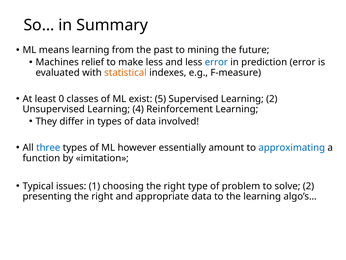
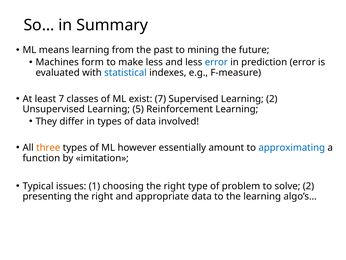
relief: relief -> form (93, 62)
statistical colour: orange -> blue (125, 72)
least 0: 0 -> 7 (61, 99)
exist 5: 5 -> 7 (160, 99)
4: 4 -> 5 (138, 109)
three colour: blue -> orange (48, 147)
